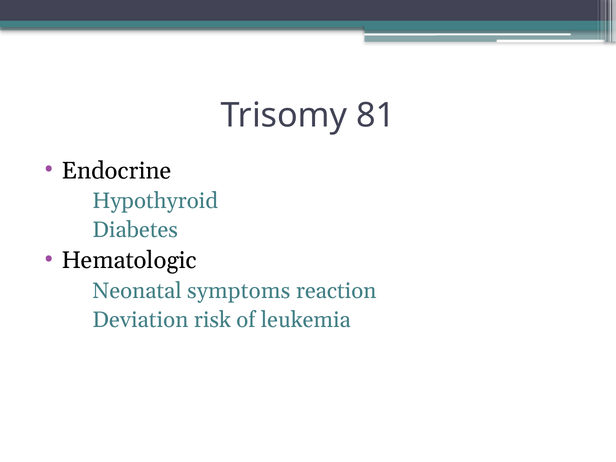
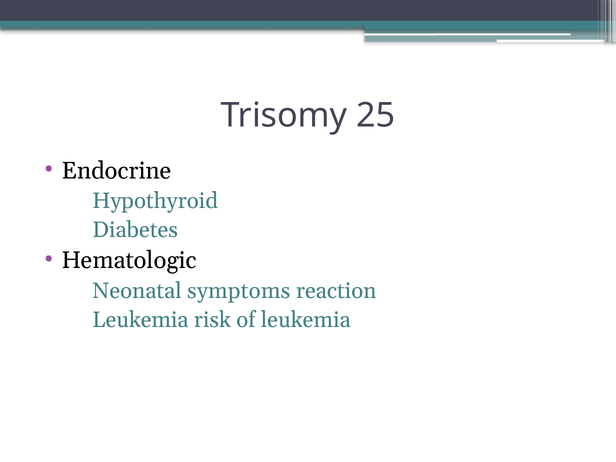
81: 81 -> 25 (376, 115)
Deviation: Deviation -> Leukemia (140, 320)
